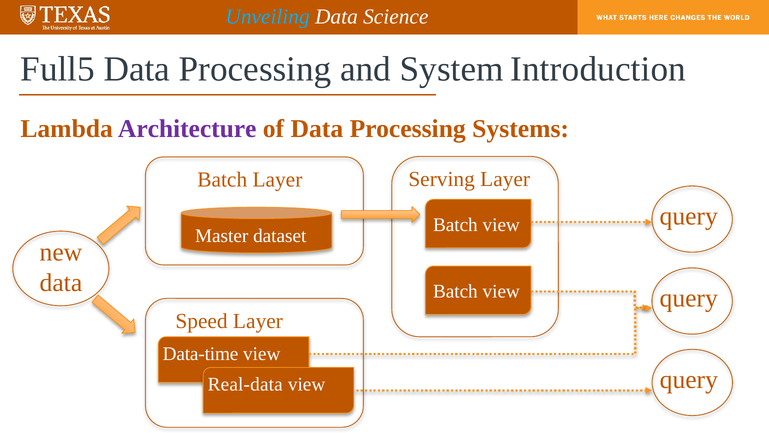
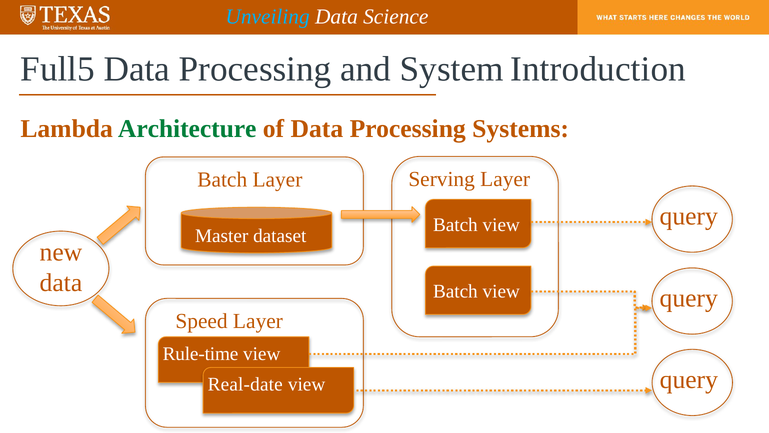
Architecture colour: purple -> green (187, 129)
Data-time: Data-time -> Rule-time (201, 353)
Real-data: Real-data -> Real-date (245, 384)
